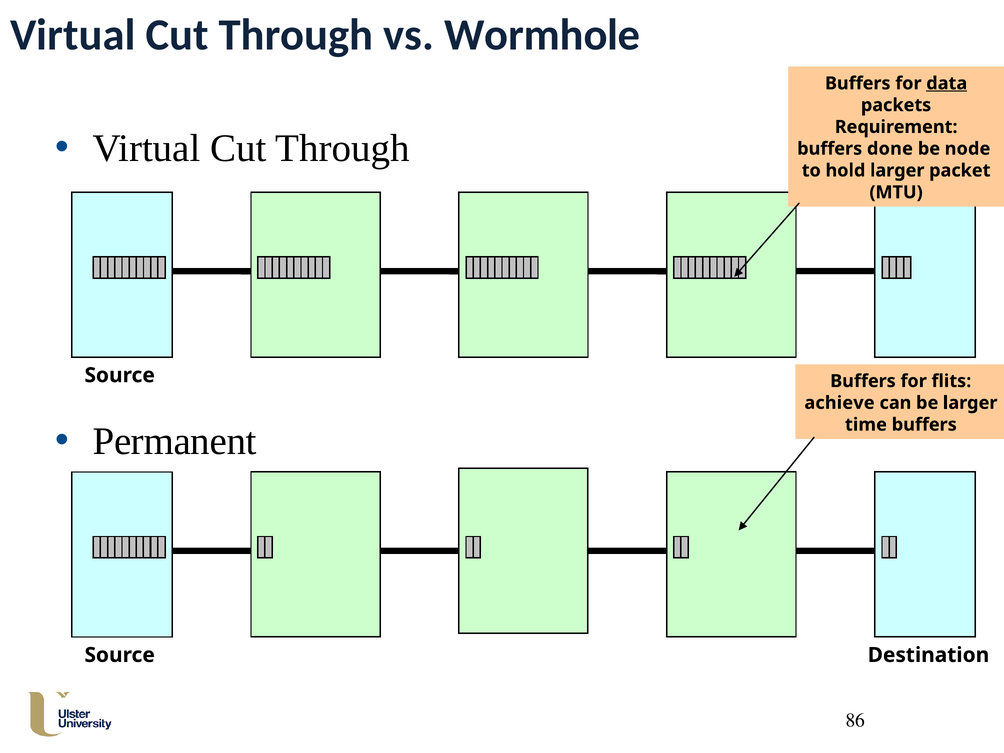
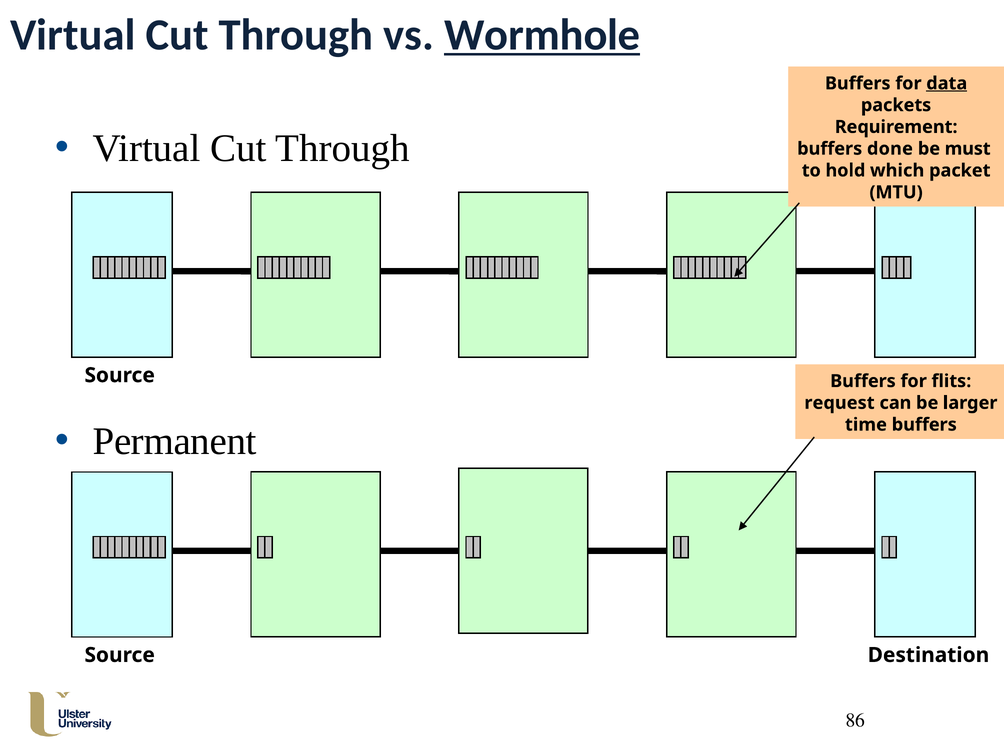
Wormhole underline: none -> present (542, 35)
be node: node -> must (968, 149)
hold larger: larger -> which (897, 171)
achieve: achieve -> request (840, 403)
